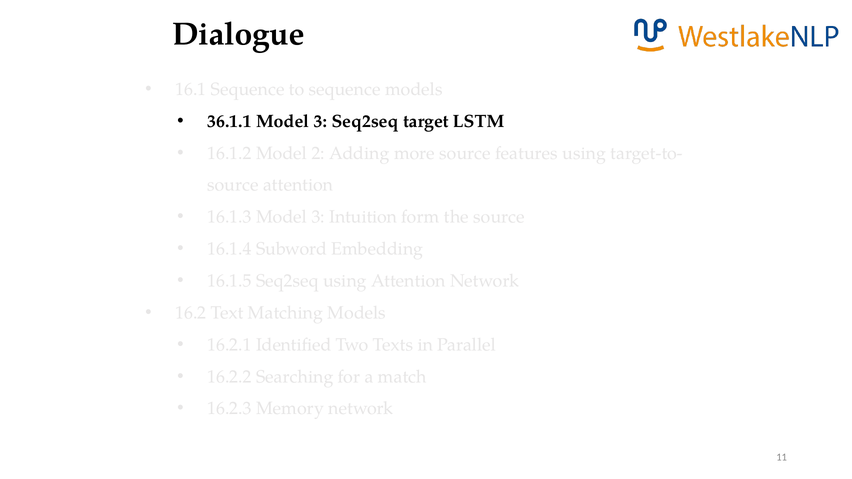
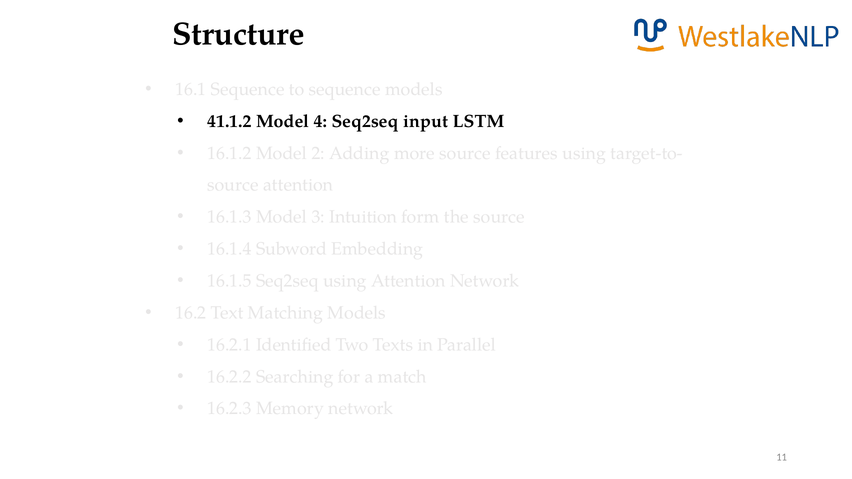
Dialogue: Dialogue -> Structure (238, 34)
36.1.1: 36.1.1 -> 41.1.2 (229, 121)
3: 3 -> 4 (321, 121)
target: target -> input (426, 121)
